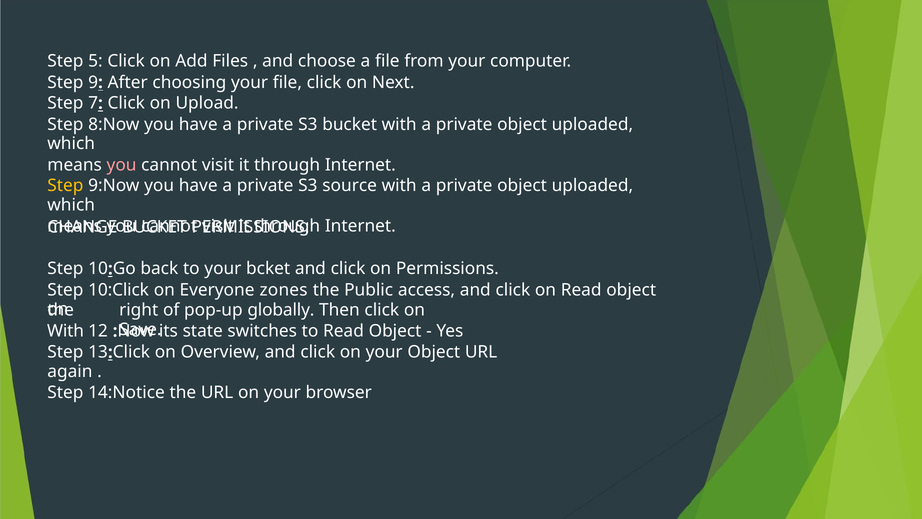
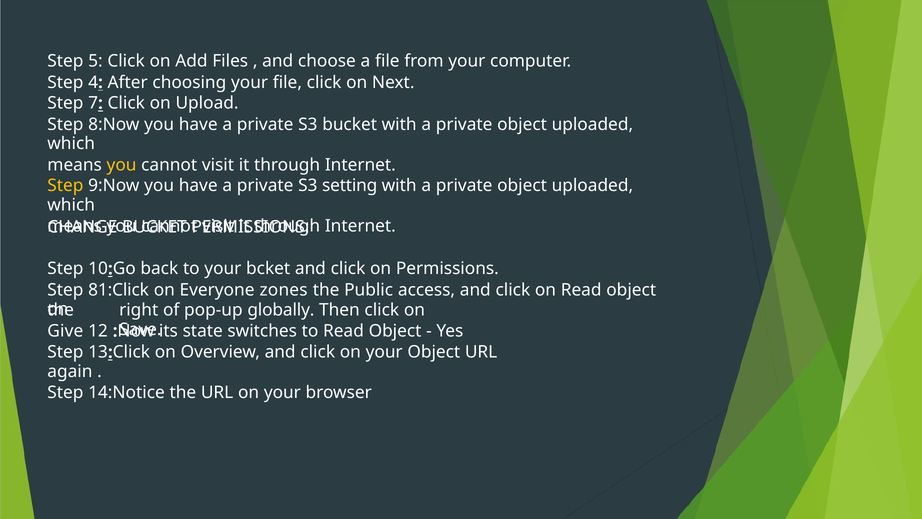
9: 9 -> 4 (93, 82)
you colour: pink -> yellow (122, 165)
source: source -> setting (350, 186)
10:Click: 10:Click -> 81:Click (119, 290)
With: With -> Give (65, 331)
